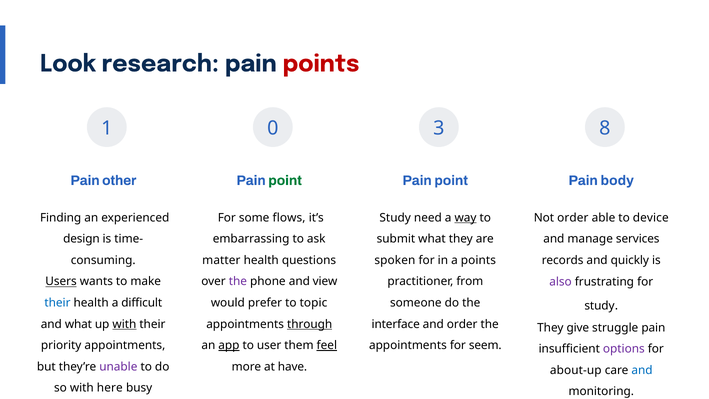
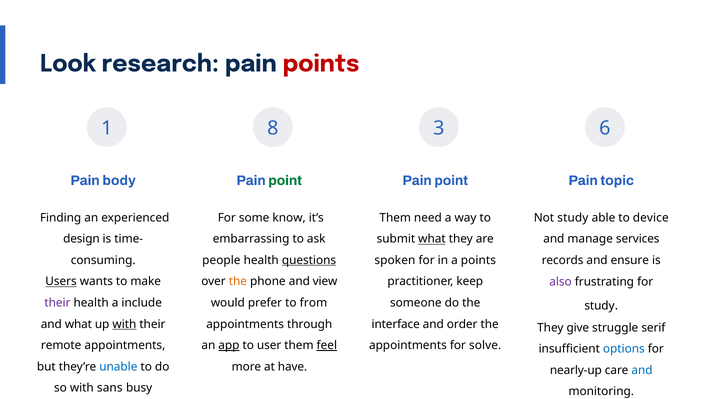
0: 0 -> 8 (273, 128)
8: 8 -> 6 (605, 128)
other: other -> body (119, 180)
body: body -> topic (617, 180)
flows: flows -> know (289, 218)
Study: Study -> Them (395, 218)
way underline: present -> none (466, 218)
Not order: order -> study (573, 218)
what underline: none -> present (432, 239)
matter: matter -> people (221, 260)
questions underline: none -> present (309, 260)
quickly: quickly -> ensure (630, 260)
the colour: purple -> orange (238, 281)
from: from -> keep (470, 281)
their colour: blue -> purple (57, 303)
difficult: difficult -> include (142, 303)
topic: topic -> from (313, 303)
through underline: present -> none (310, 324)
struggle pain: pain -> serif (653, 328)
priority: priority -> remote (61, 345)
seem: seem -> solve (485, 345)
options colour: purple -> blue (624, 349)
unable colour: purple -> blue (118, 367)
about-up: about-up -> nearly-up (576, 370)
here: here -> sans (110, 388)
